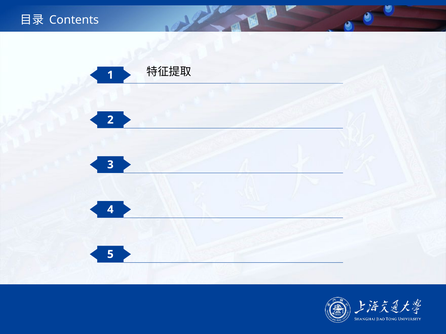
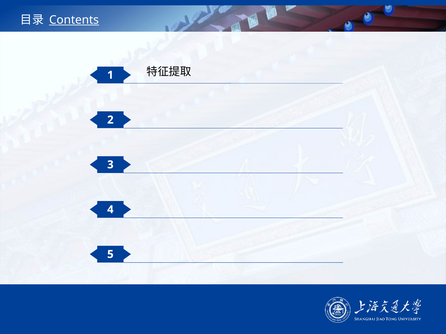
Contents underline: none -> present (74, 20)
